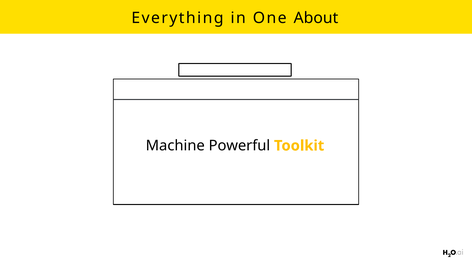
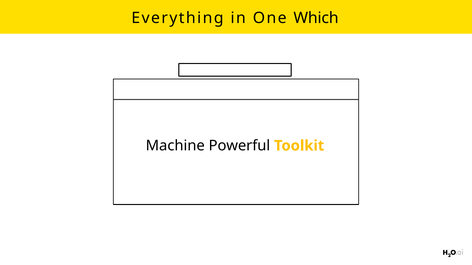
About: About -> Which (316, 18)
